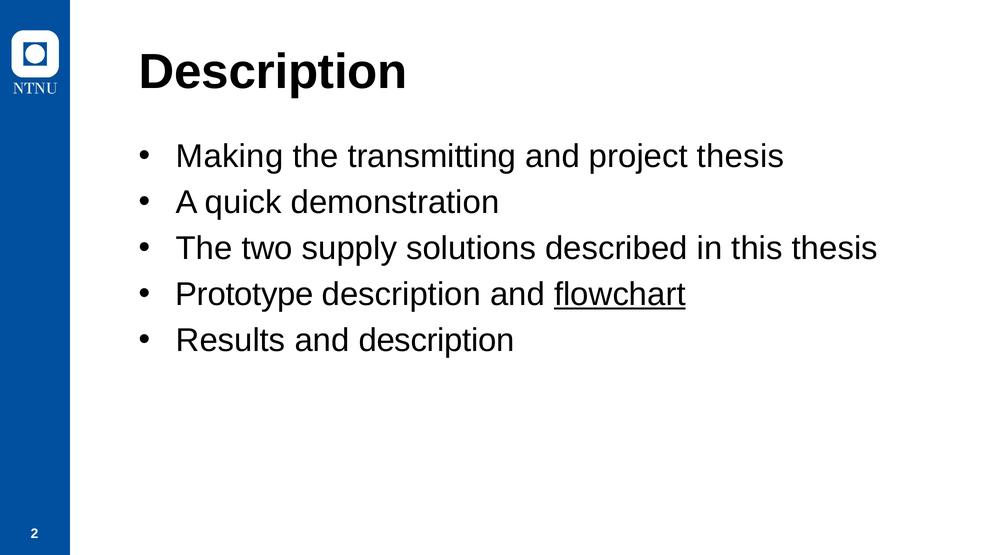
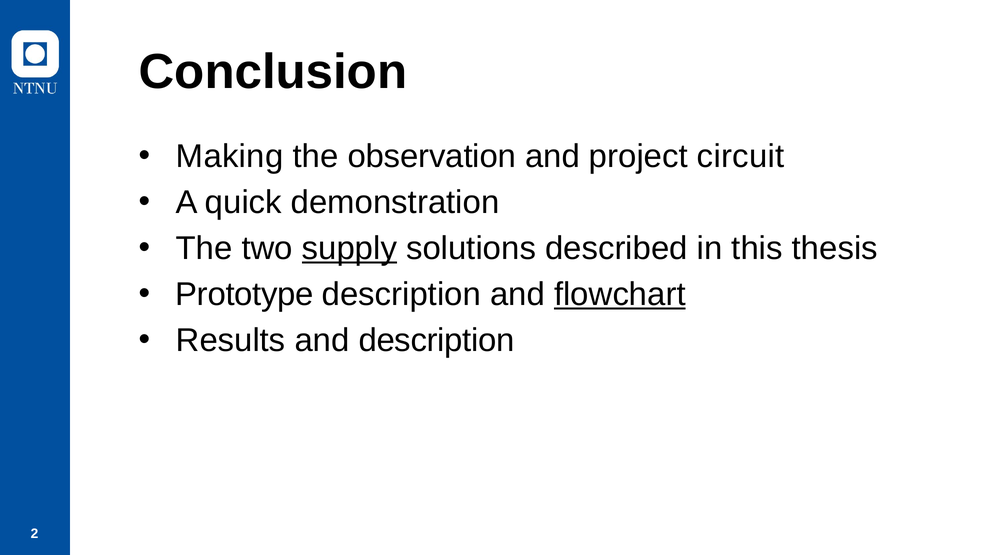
Description: Description -> Conclusion (273, 72)
transmitting: transmitting -> observation (432, 157)
project thesis: thesis -> circuit (741, 157)
supply underline: none -> present (349, 249)
